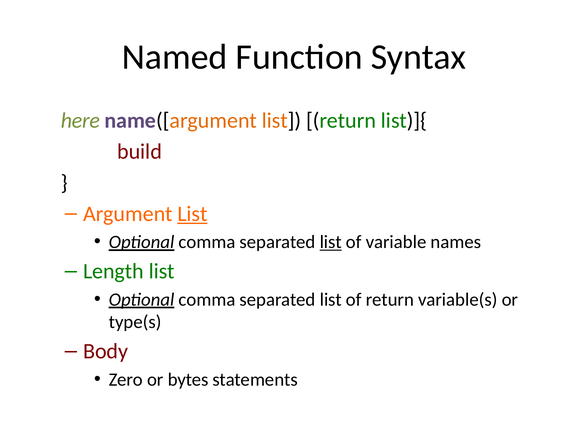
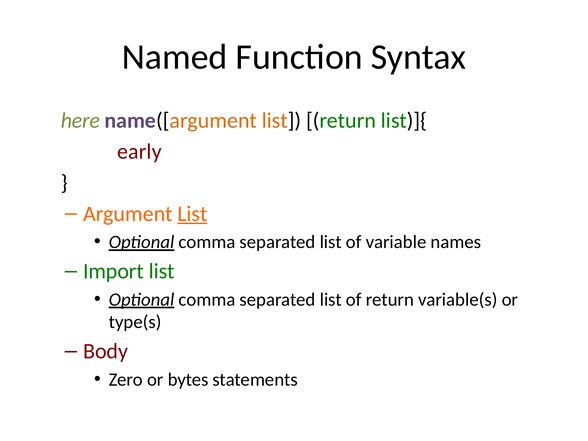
build: build -> early (139, 152)
list underline: present -> none (331, 242)
Length: Length -> Import (113, 271)
